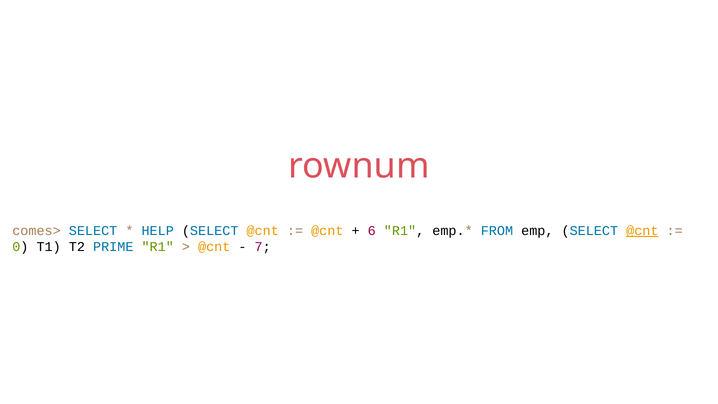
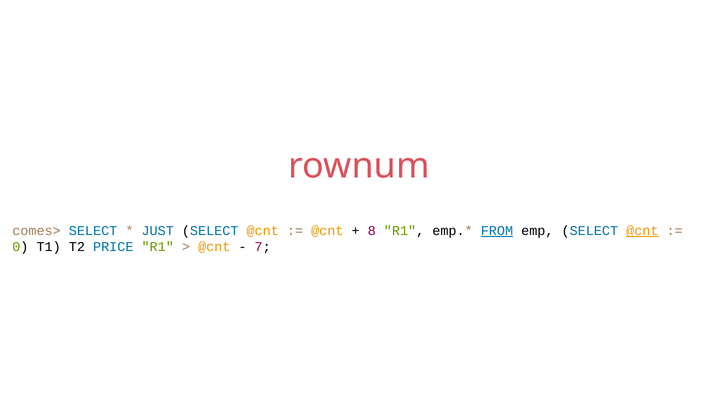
HELP: HELP -> JUST (158, 231)
6: 6 -> 8 (372, 231)
FROM underline: none -> present (497, 231)
PRIME: PRIME -> PRICE (113, 247)
